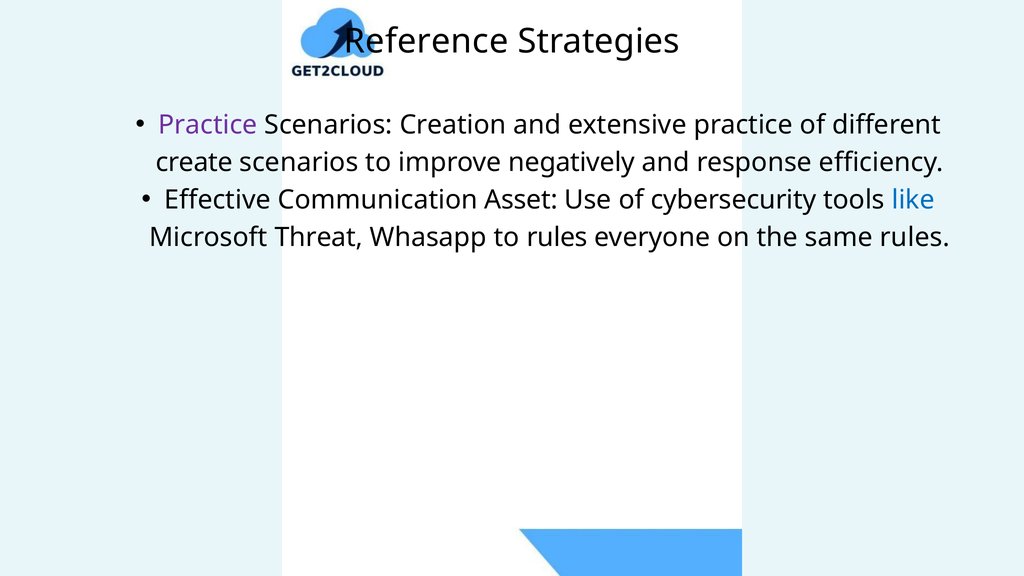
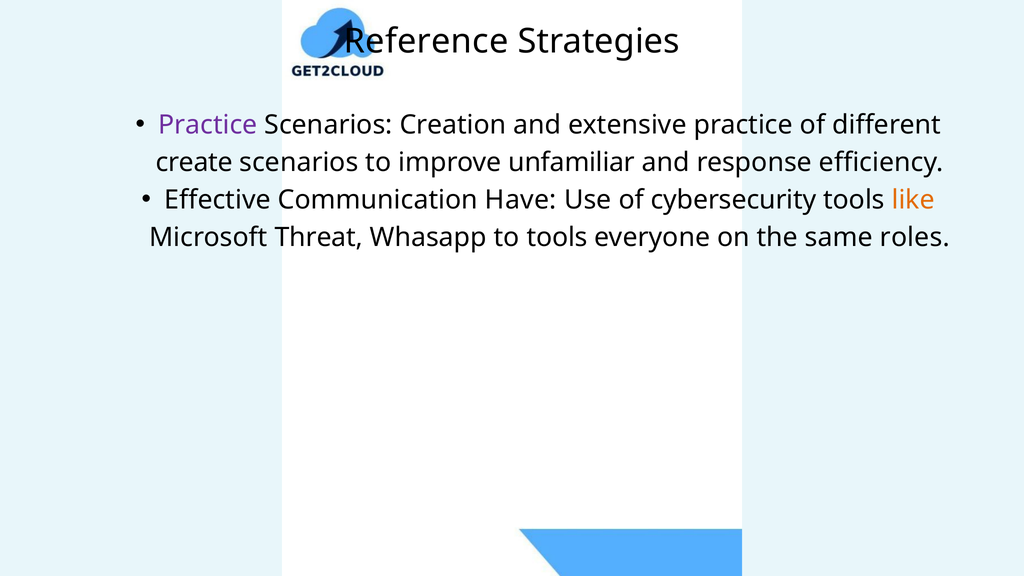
negatively: negatively -> unfamiliar (572, 163)
Asset: Asset -> Have (521, 200)
like colour: blue -> orange (913, 200)
to rules: rules -> tools (557, 238)
same rules: rules -> roles (915, 238)
